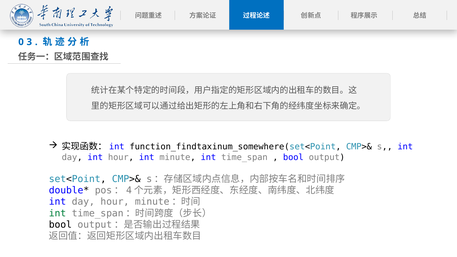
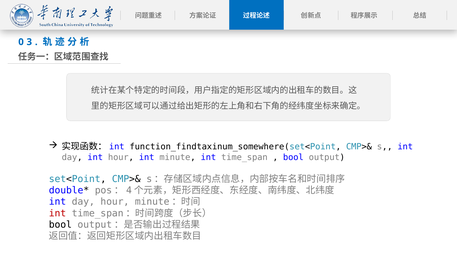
int colour: green -> red (58, 213)
